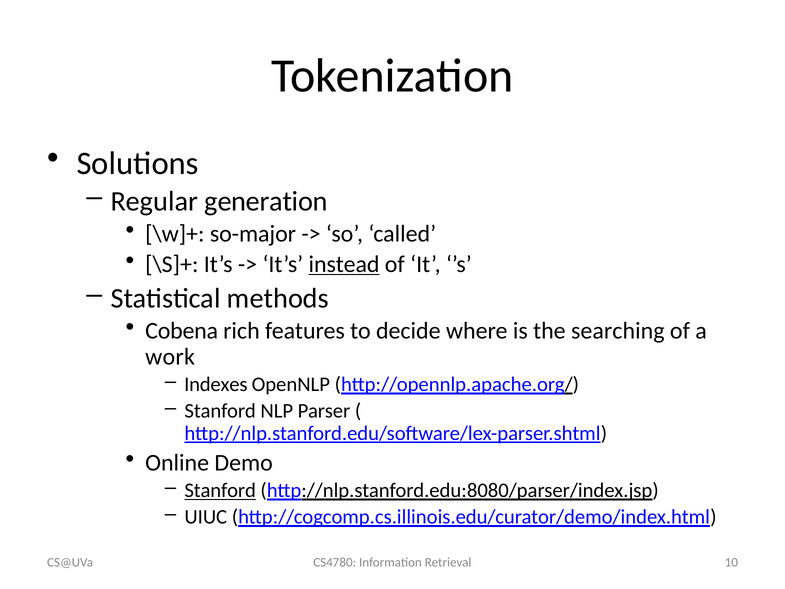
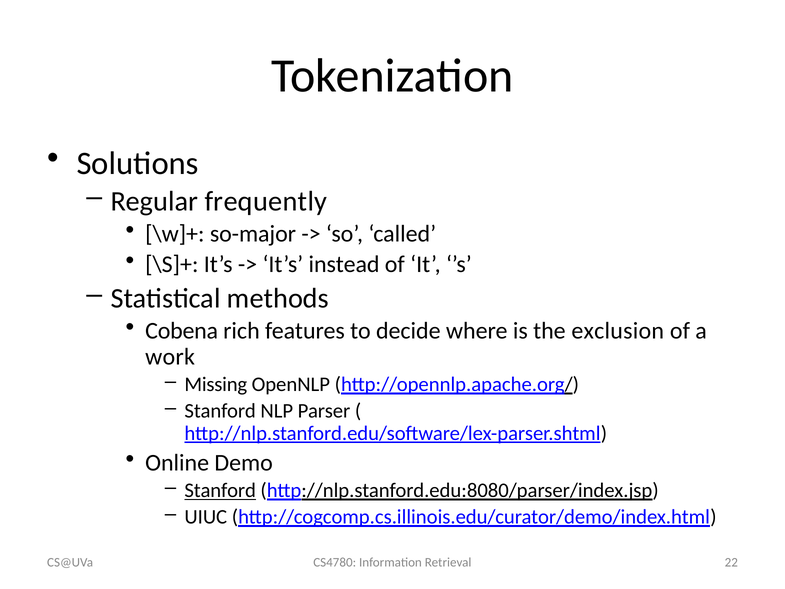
generation: generation -> frequently (266, 201)
instead underline: present -> none (344, 264)
searching: searching -> exclusion (618, 331)
Indexes: Indexes -> Missing (216, 384)
10: 10 -> 22 (731, 562)
